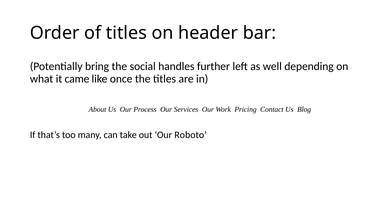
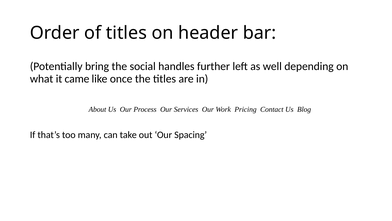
Roboto: Roboto -> Spacing (191, 135)
